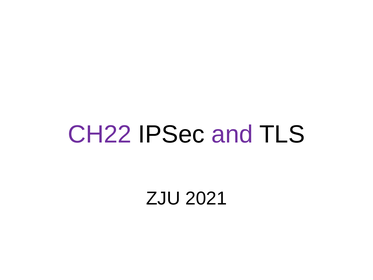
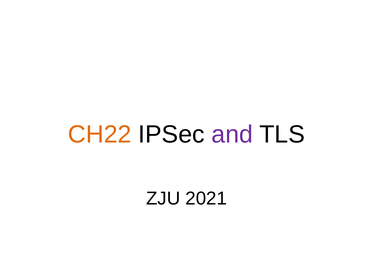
CH22 colour: purple -> orange (100, 134)
